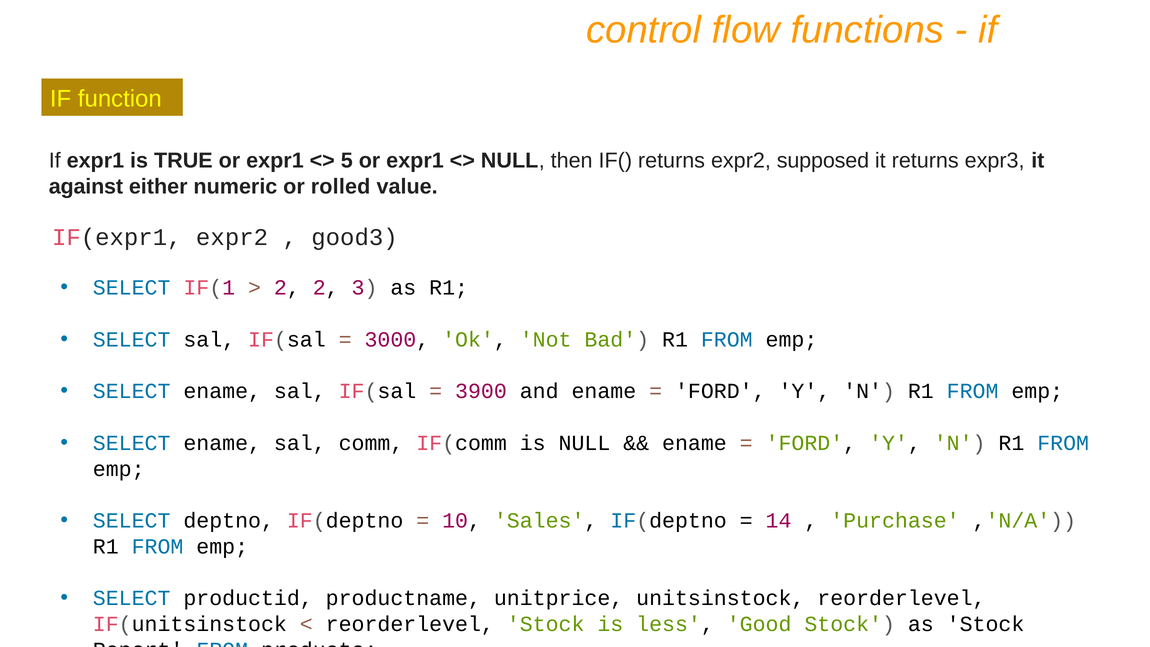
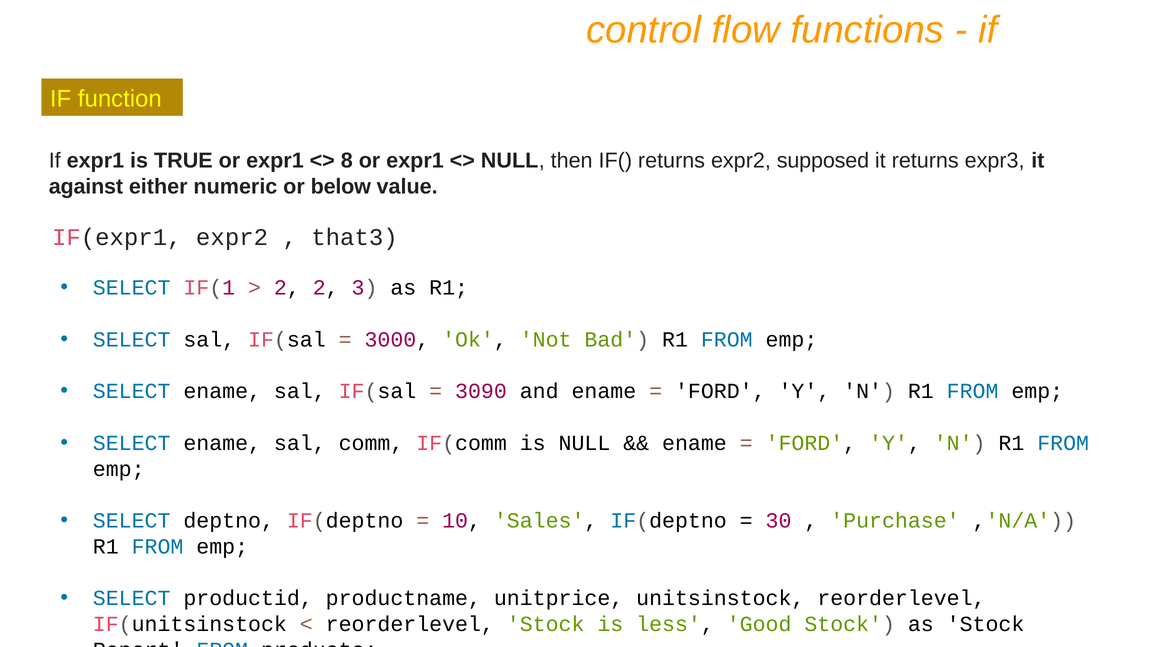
5: 5 -> 8 (347, 161)
rolled: rolled -> below (341, 186)
good3: good3 -> that3 (355, 237)
3900: 3900 -> 3090 (481, 391)
14: 14 -> 30 (779, 521)
